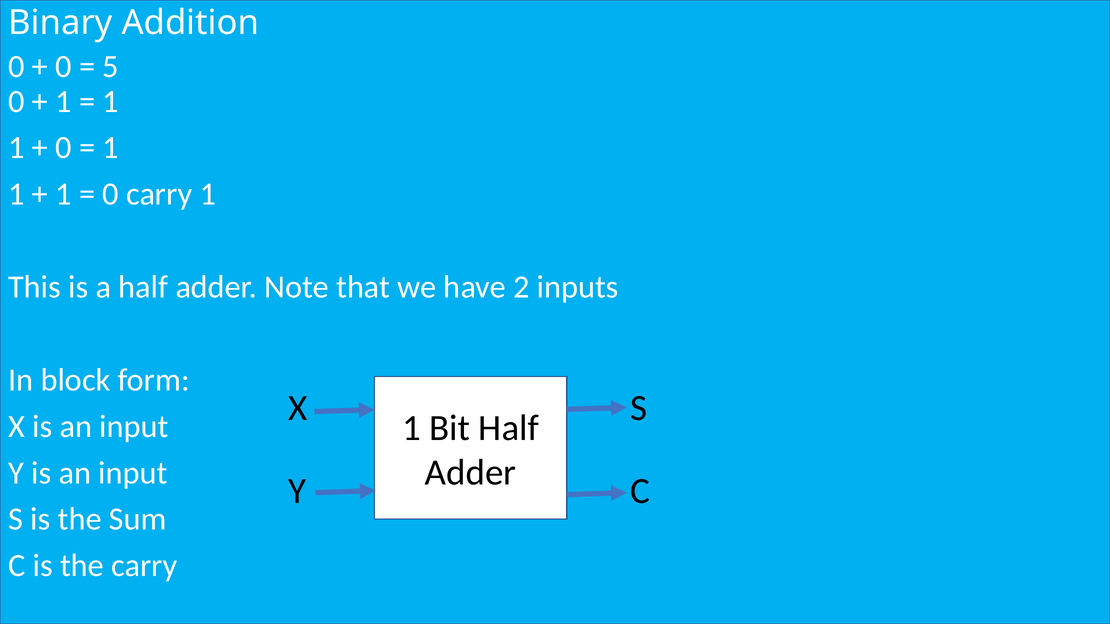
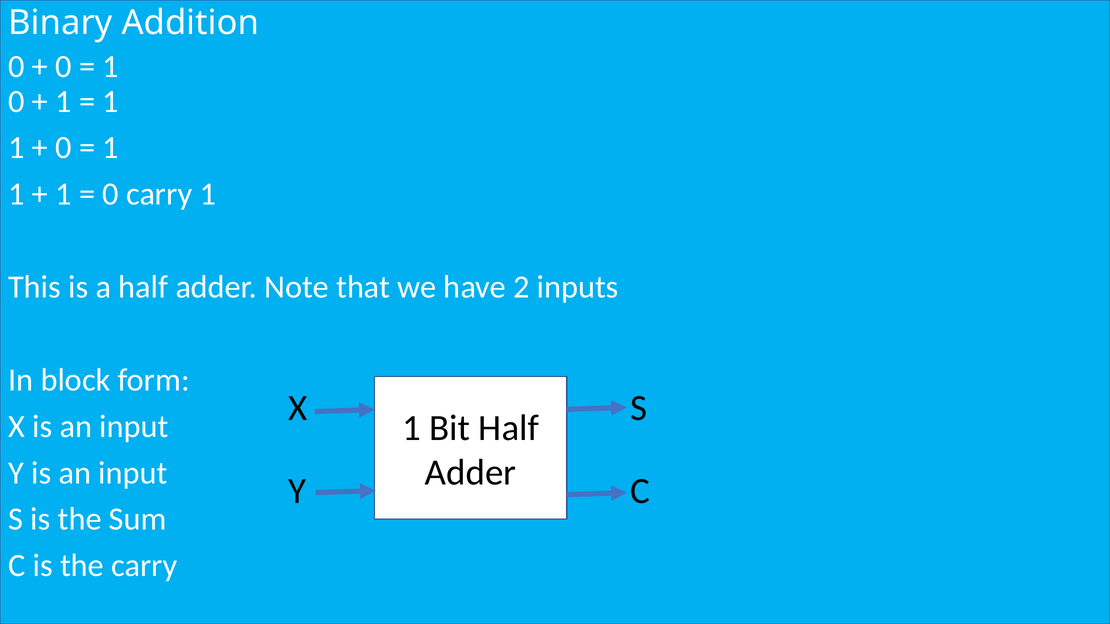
5: 5 -> 1 (111, 66)
